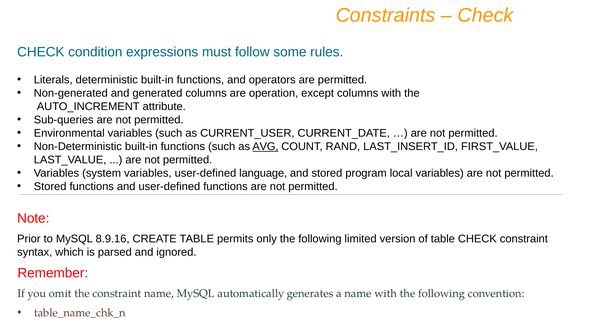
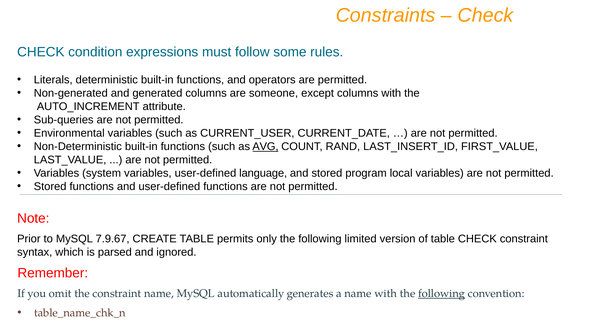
operation: operation -> someone (274, 93)
8.9.16: 8.9.16 -> 7.9.67 (113, 239)
following underline: none -> present (442, 294)
